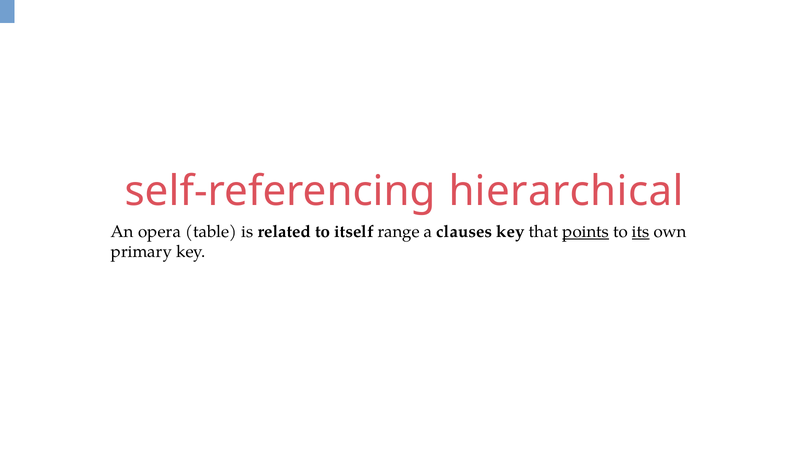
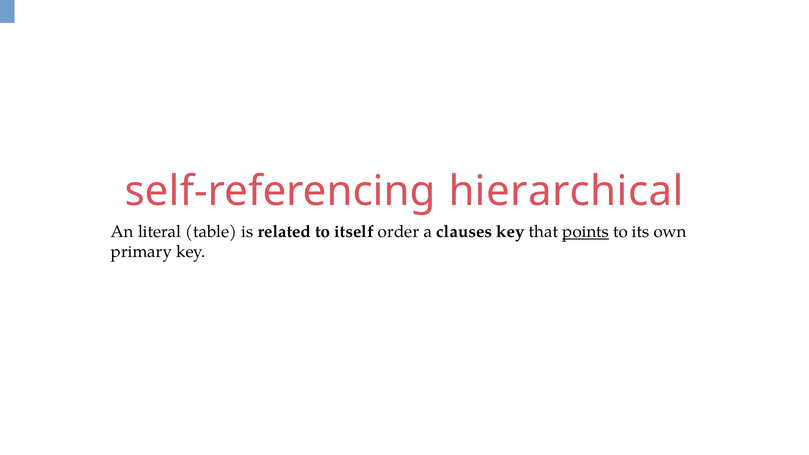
opera: opera -> literal (160, 232)
range: range -> order (399, 232)
its underline: present -> none (641, 232)
